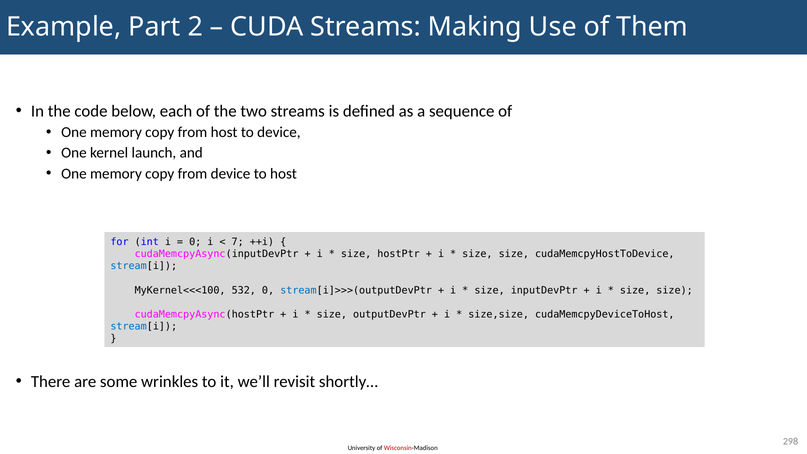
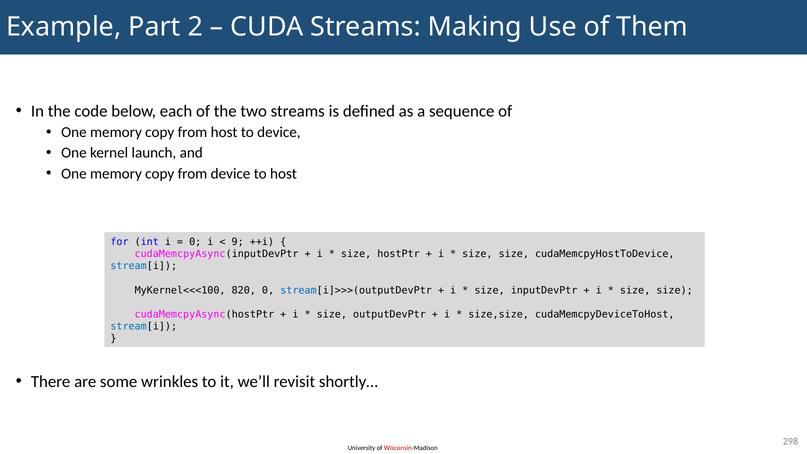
7: 7 -> 9 (238, 242)
532: 532 -> 820 (244, 290)
